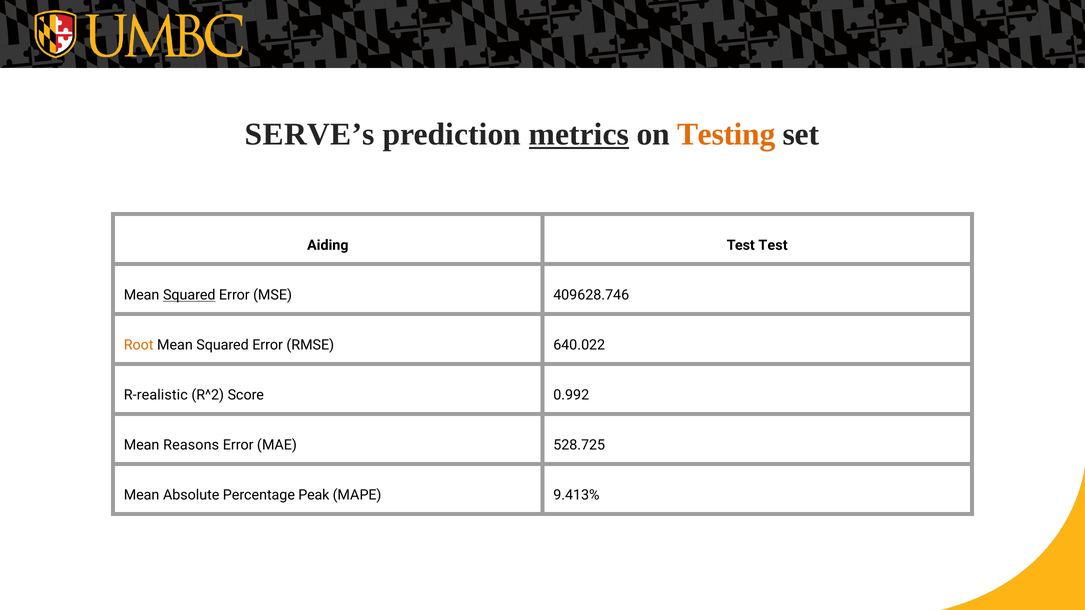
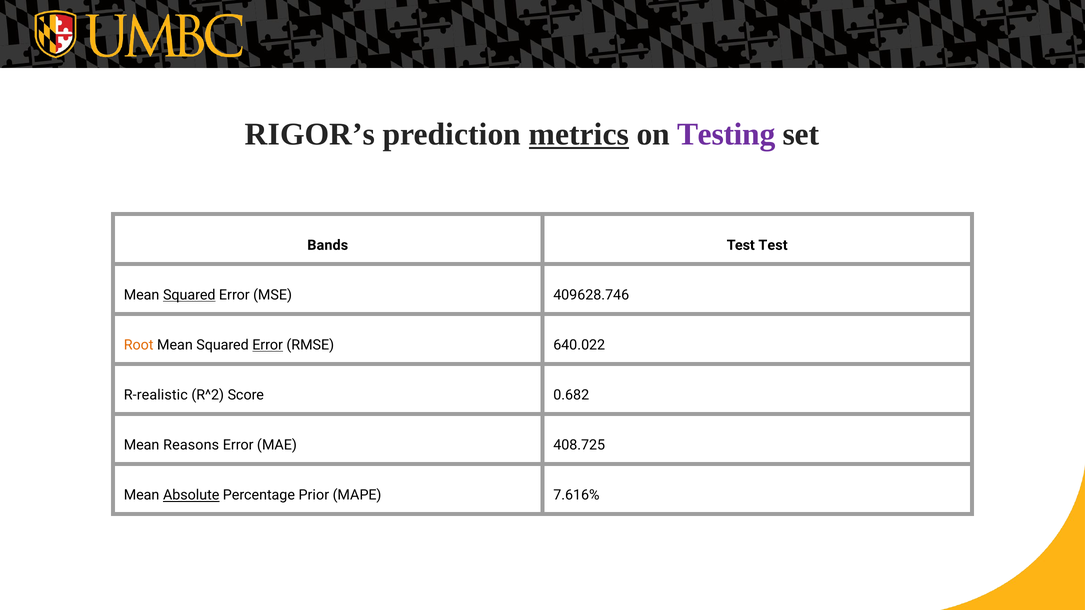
SERVE’s: SERVE’s -> RIGOR’s (310, 134)
Testing colour: orange -> purple (726, 134)
Aiding: Aiding -> Bands (328, 245)
Error underline: none -> present (268, 345)
0.992: 0.992 -> 0.682 (571, 395)
528.725: 528.725 -> 408.725 (579, 445)
Absolute underline: none -> present (191, 496)
Peak: Peak -> Prior (314, 496)
9.413%: 9.413% -> 7.616% (576, 496)
